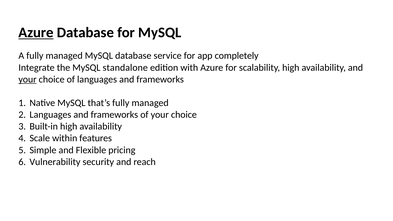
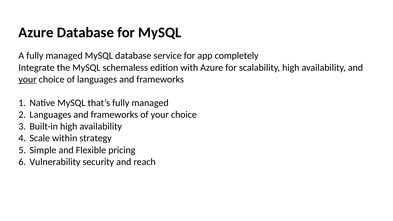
Azure underline: present -> none (36, 33)
standalone: standalone -> schemaless (125, 68)
features: features -> strategy (96, 138)
